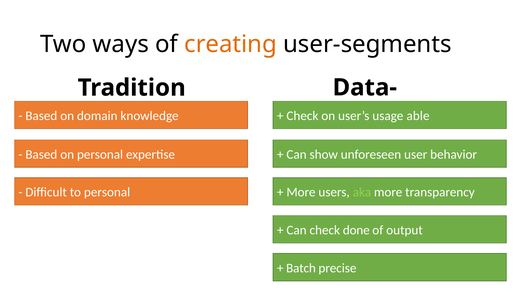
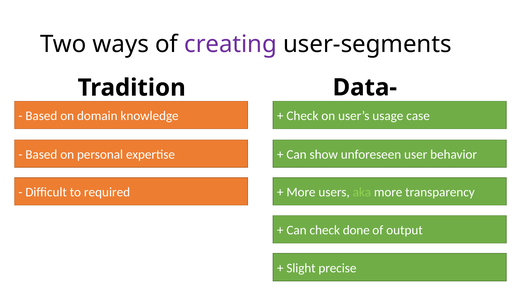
creating colour: orange -> purple (231, 44)
able: able -> case (418, 116)
to personal: personal -> required (107, 193)
Batch: Batch -> Slight (301, 268)
